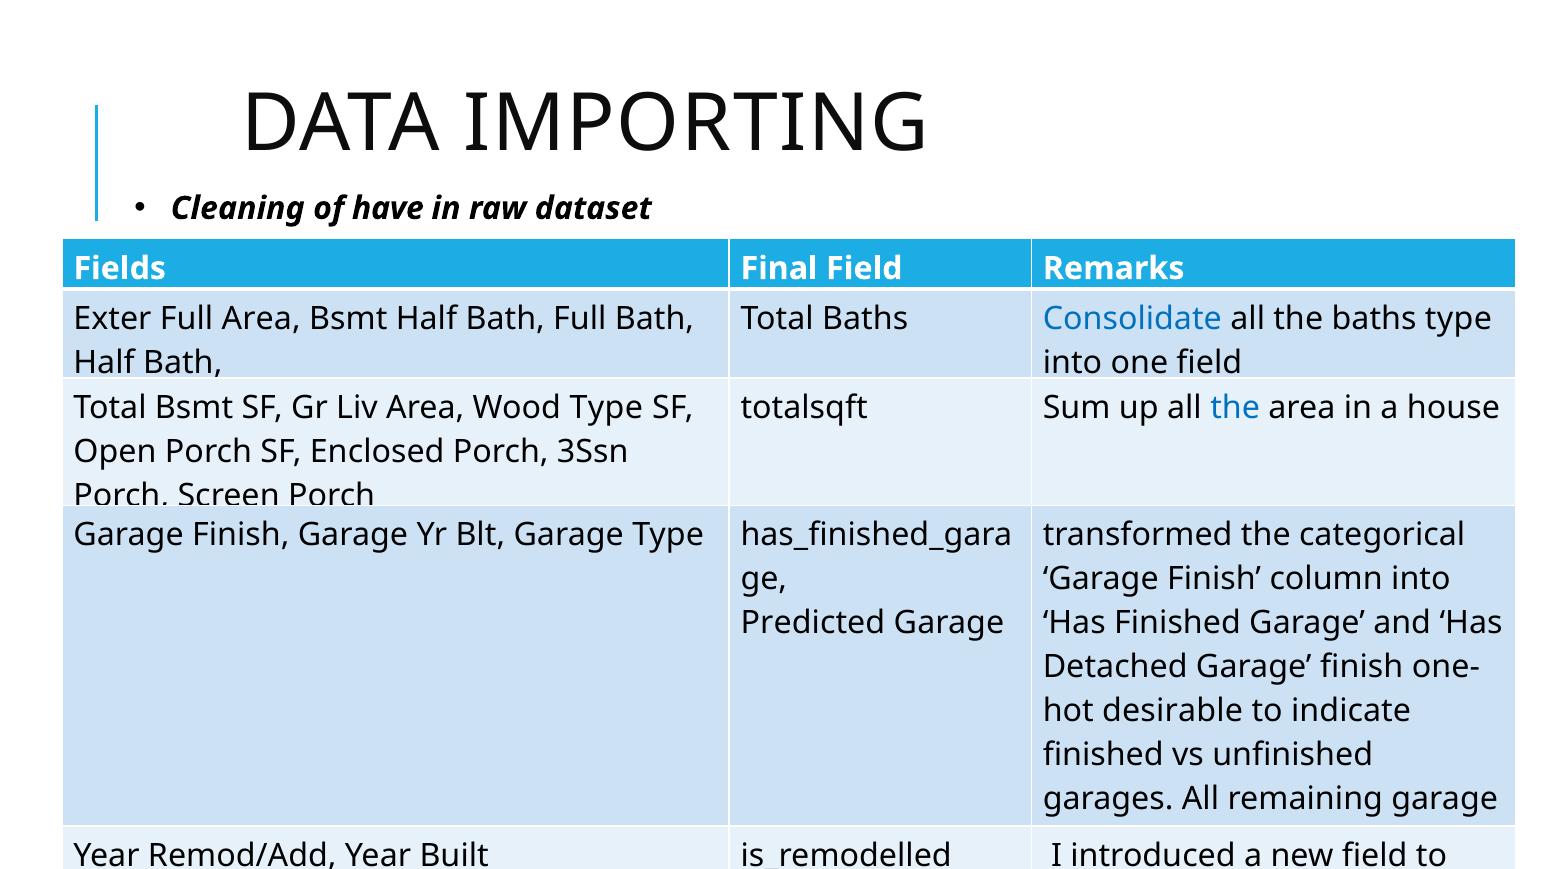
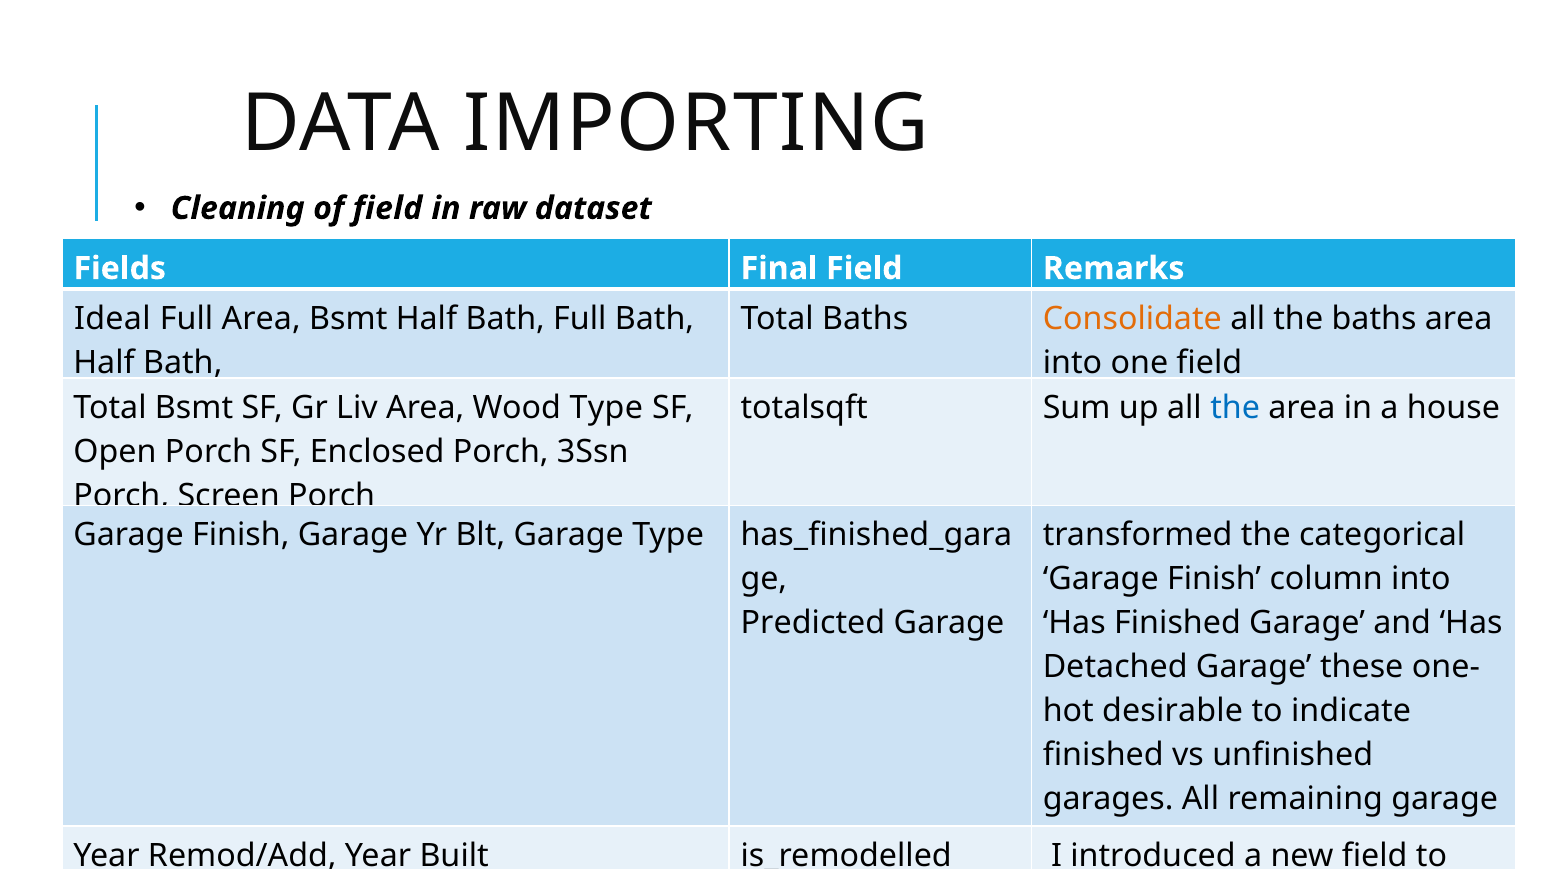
of have: have -> field (388, 208)
Exter: Exter -> Ideal (112, 319)
Consolidate colour: blue -> orange (1132, 319)
baths type: type -> area (1459, 319)
Detached Garage finish: finish -> these (1362, 667)
